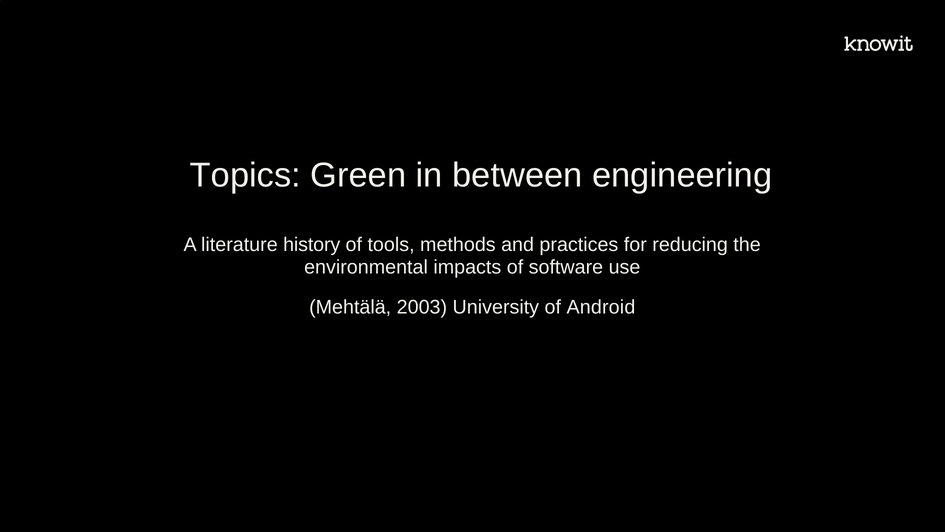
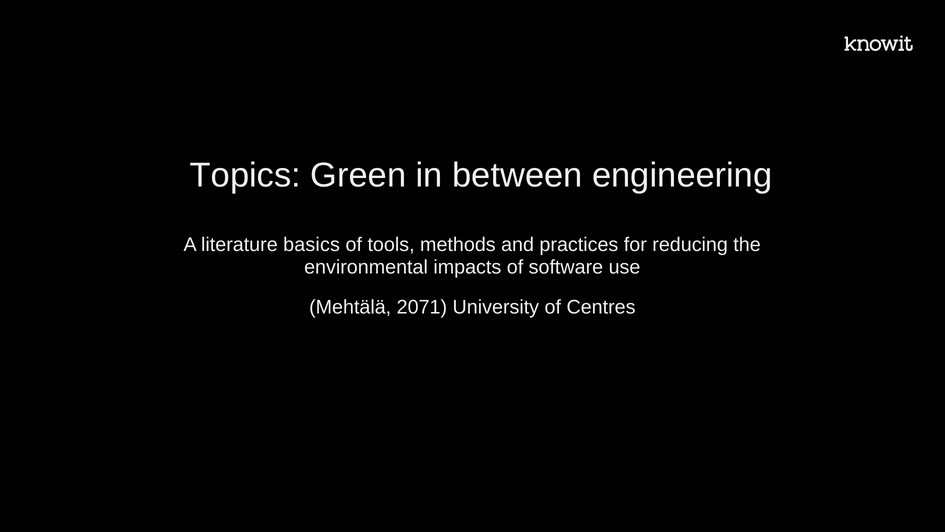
history: history -> basics (312, 244)
2003: 2003 -> 2071 (422, 307)
Android: Android -> Centres (601, 307)
